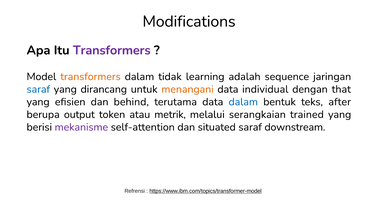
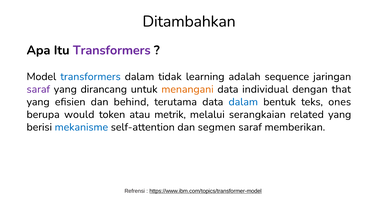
Modifications: Modifications -> Ditambahkan (189, 21)
transformers colour: orange -> blue (91, 76)
saraf colour: blue -> purple (38, 89)
after: after -> ones (340, 102)
output: output -> would (79, 114)
trained: trained -> related (307, 114)
mekanisme colour: purple -> blue (81, 127)
situated: situated -> segmen (217, 127)
downstream: downstream -> memberikan (295, 127)
